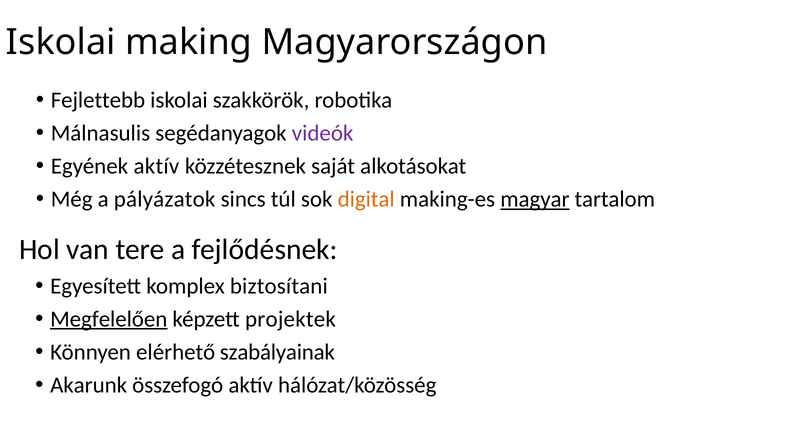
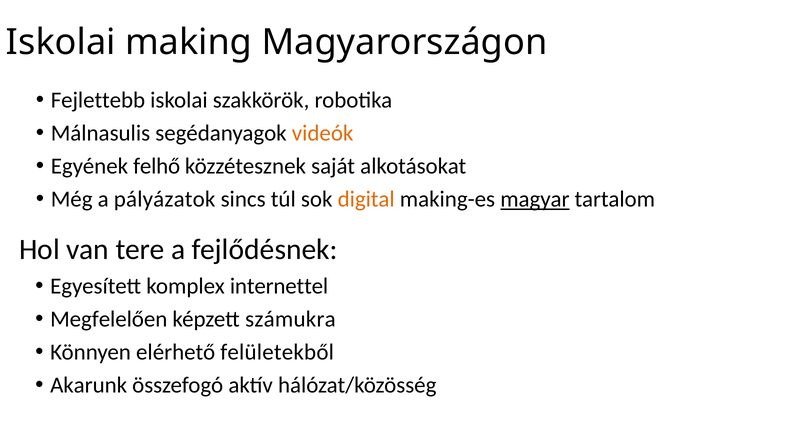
videók colour: purple -> orange (323, 133)
Egyének aktív: aktív -> felhő (157, 166)
biztosítani: biztosítani -> internettel (279, 286)
Megfelelően underline: present -> none (109, 319)
projektek: projektek -> számukra (290, 319)
szabályainak: szabályainak -> felületekből (277, 352)
